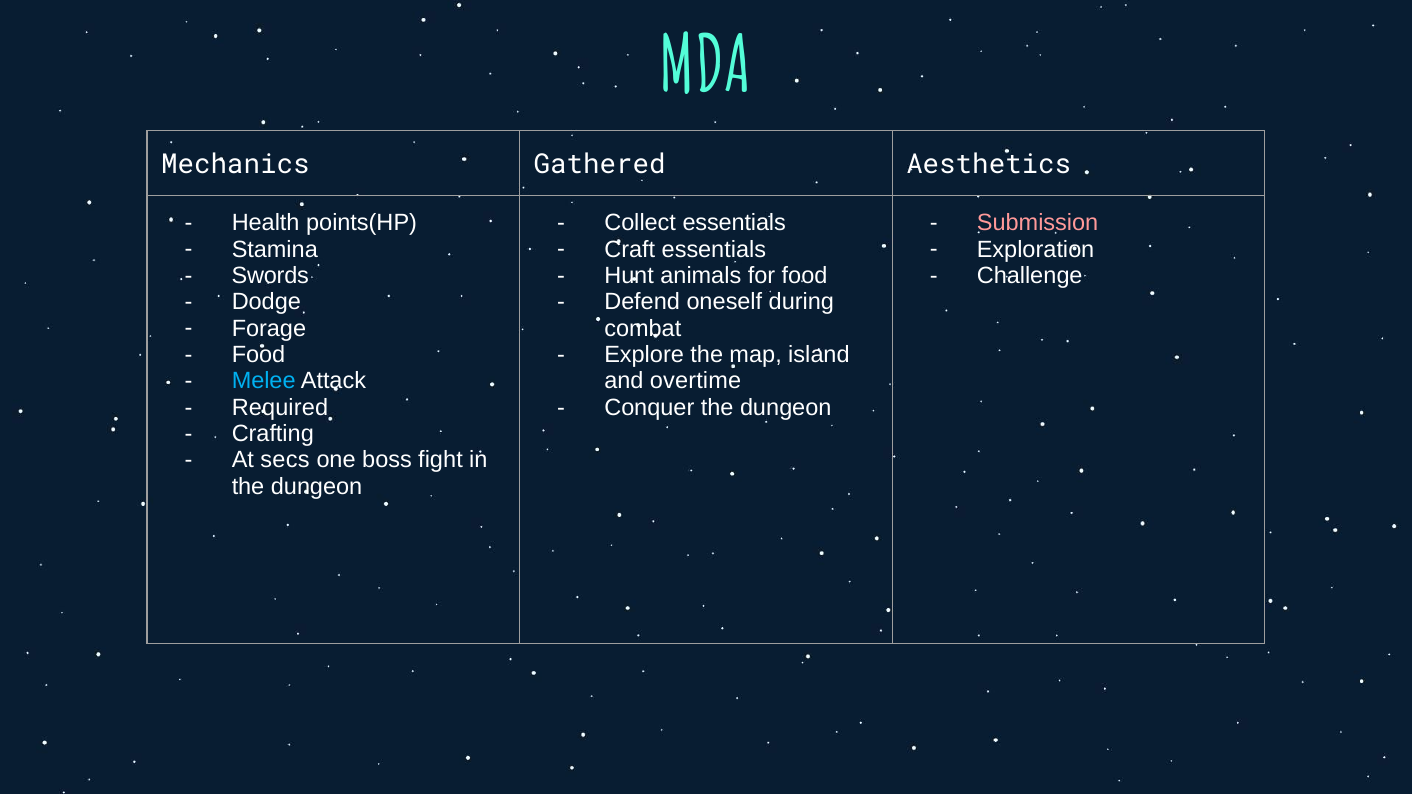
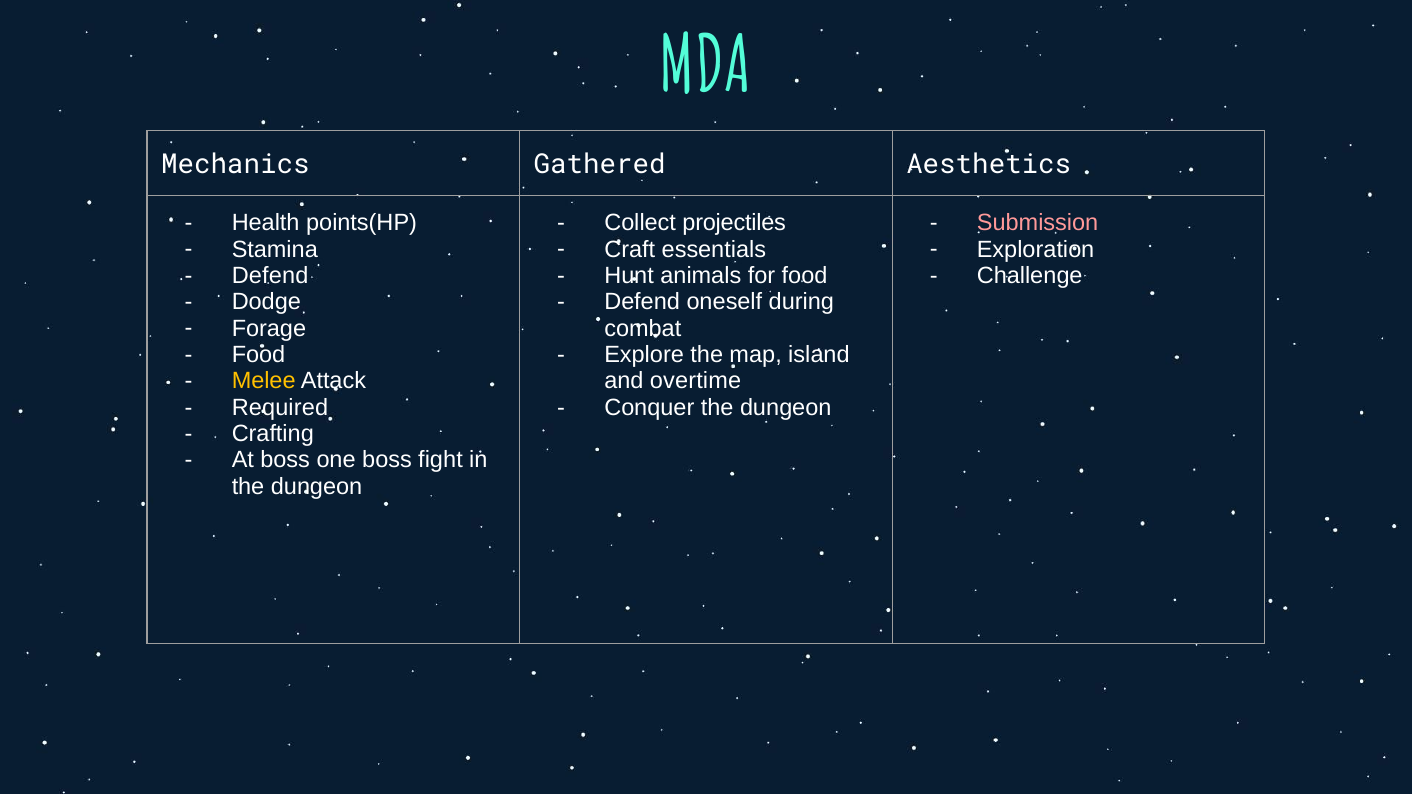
Collect essentials: essentials -> projectiles (734, 223)
Swords: Swords -> Defend (270, 276)
Melee colour: light blue -> yellow (264, 381)
At secs: secs -> boss (285, 460)
